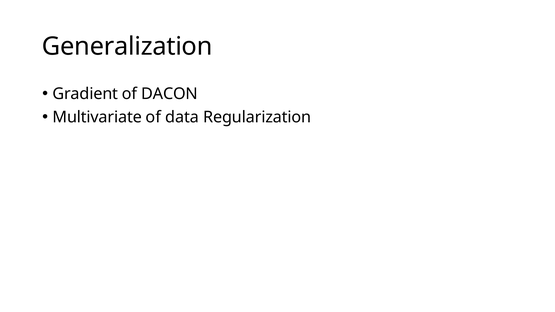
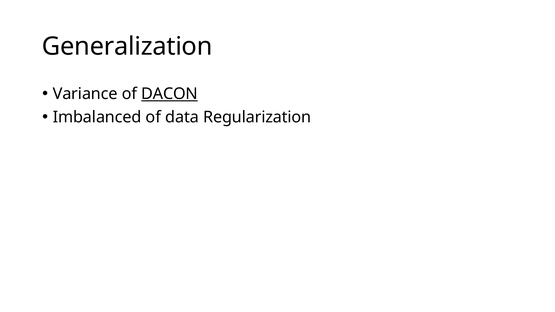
Gradient: Gradient -> Variance (85, 94)
DACON underline: none -> present (170, 94)
Multivariate: Multivariate -> Imbalanced (97, 117)
